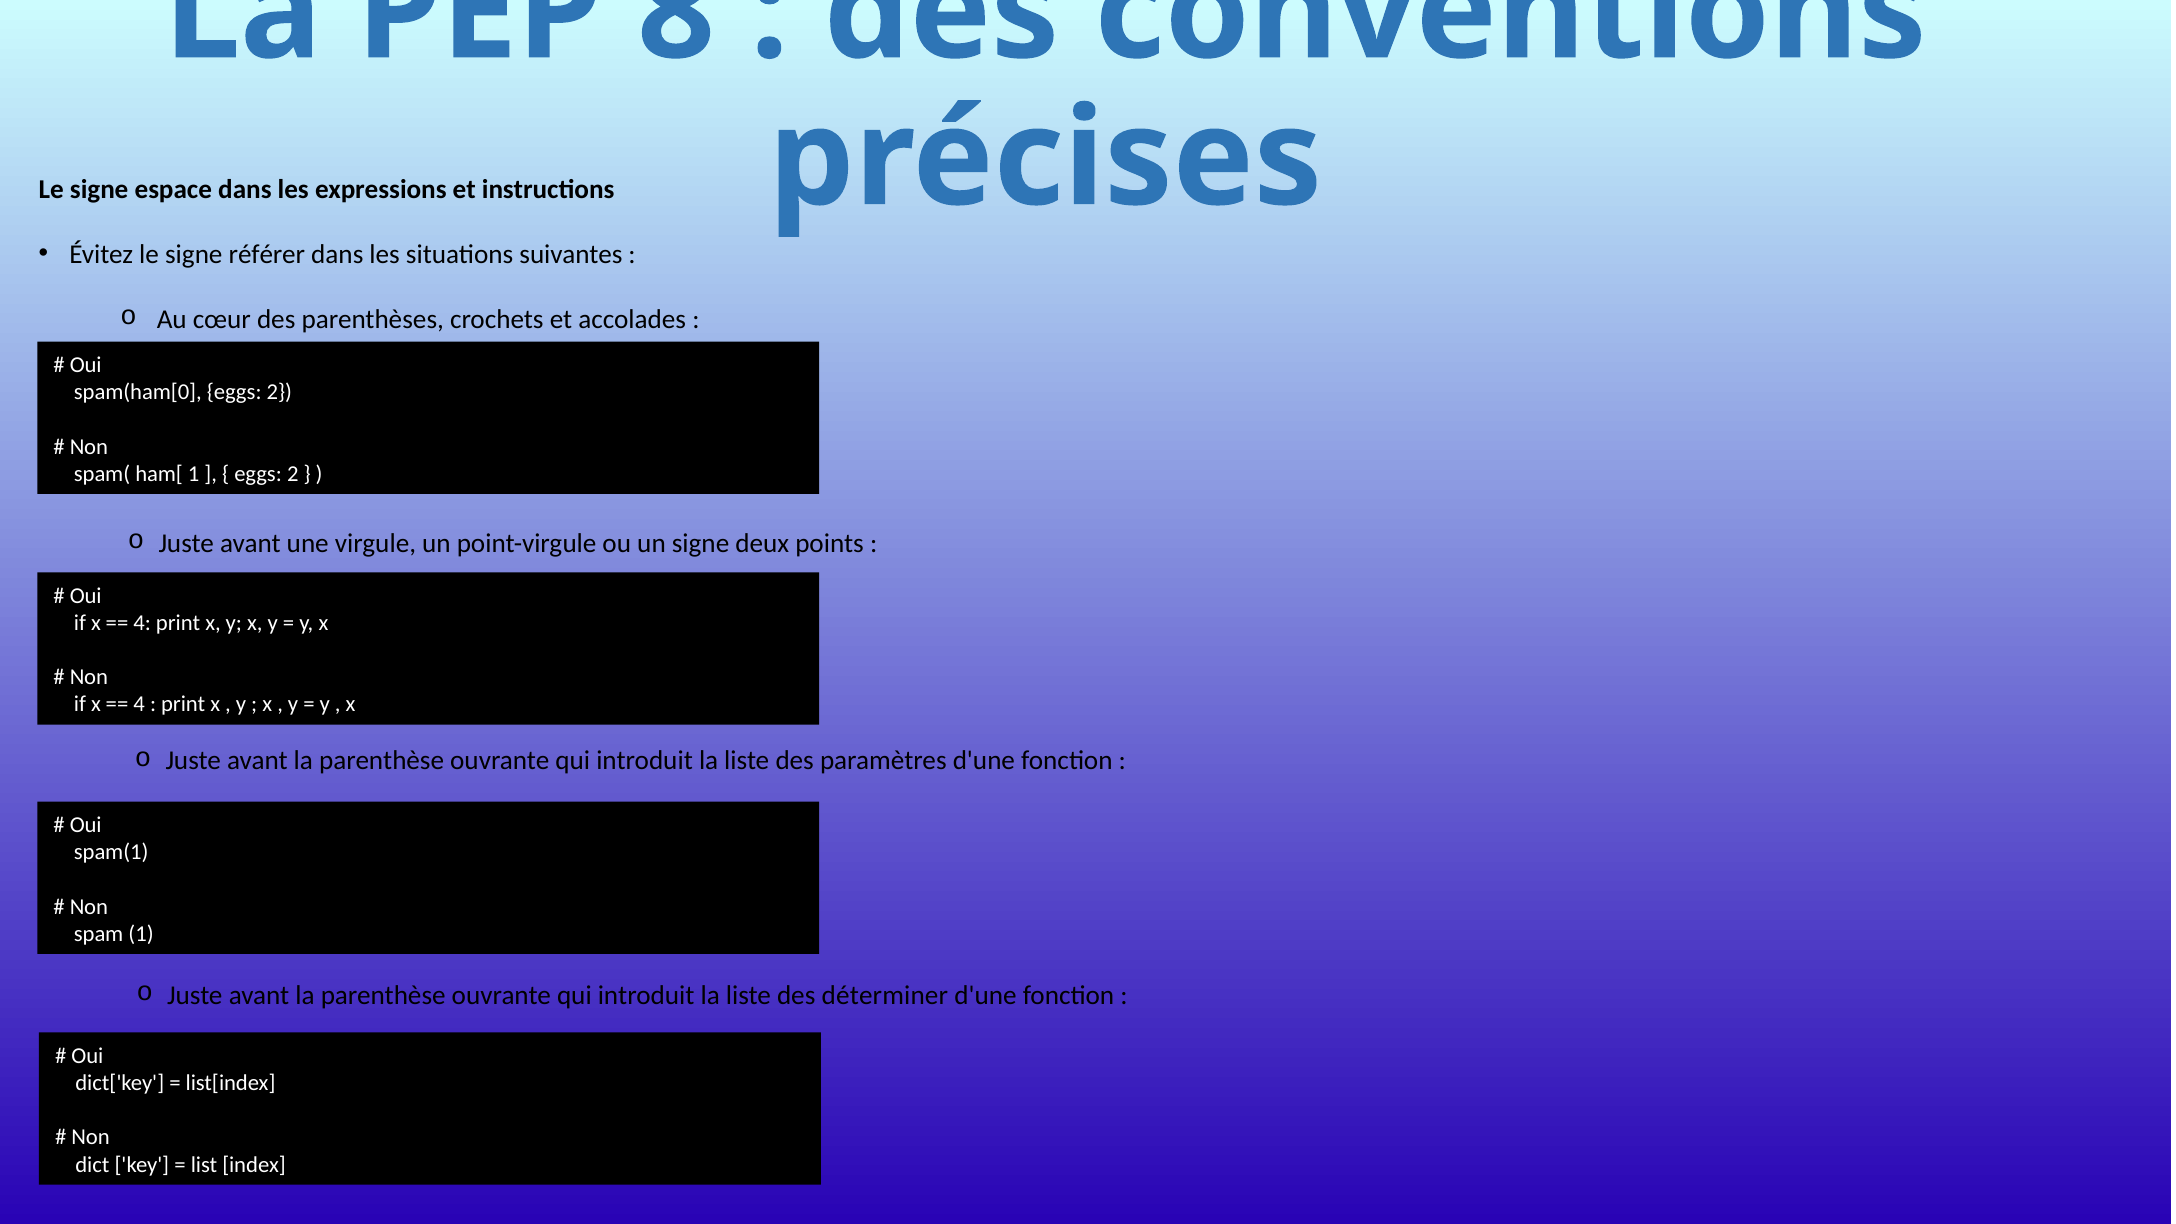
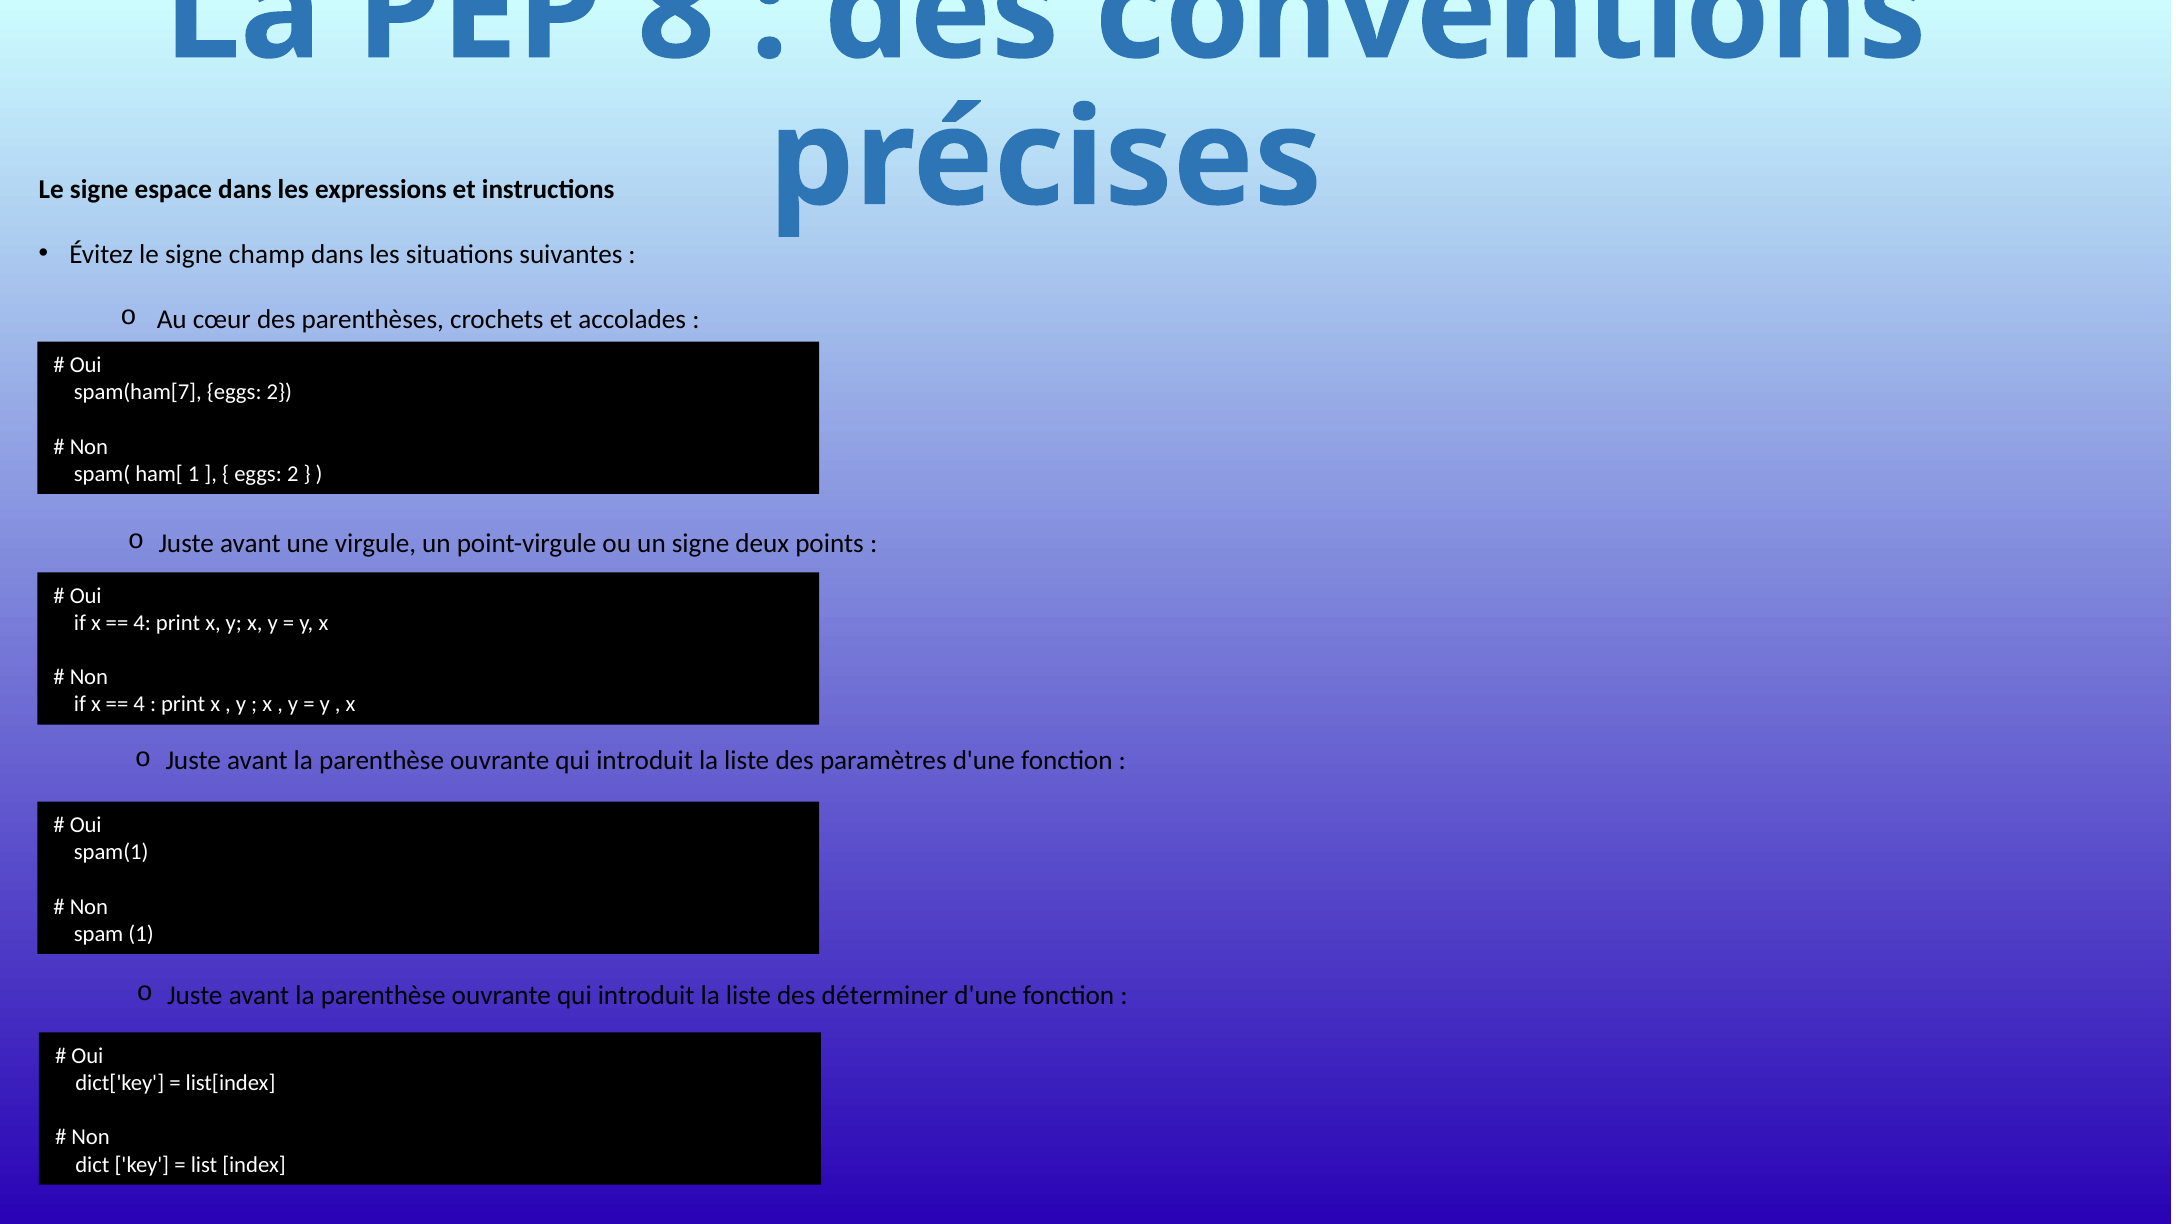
référer: référer -> champ (267, 254)
spam(ham[0: spam(ham[0 -> spam(ham[7 (138, 392)
